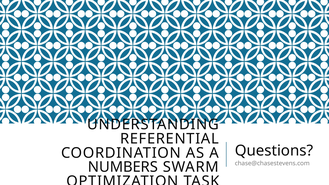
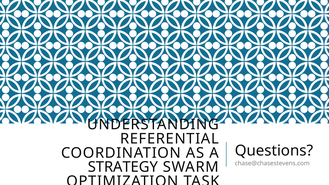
NUMBERS: NUMBERS -> STRATEGY (123, 167)
